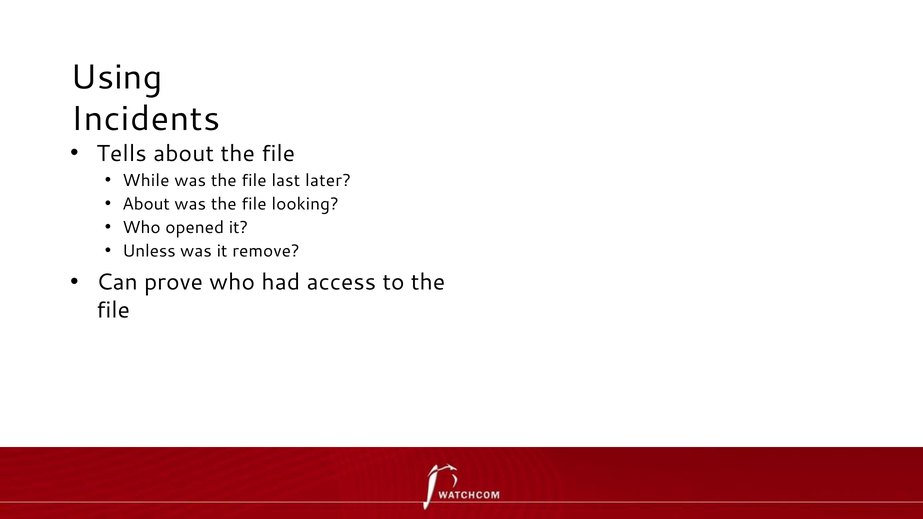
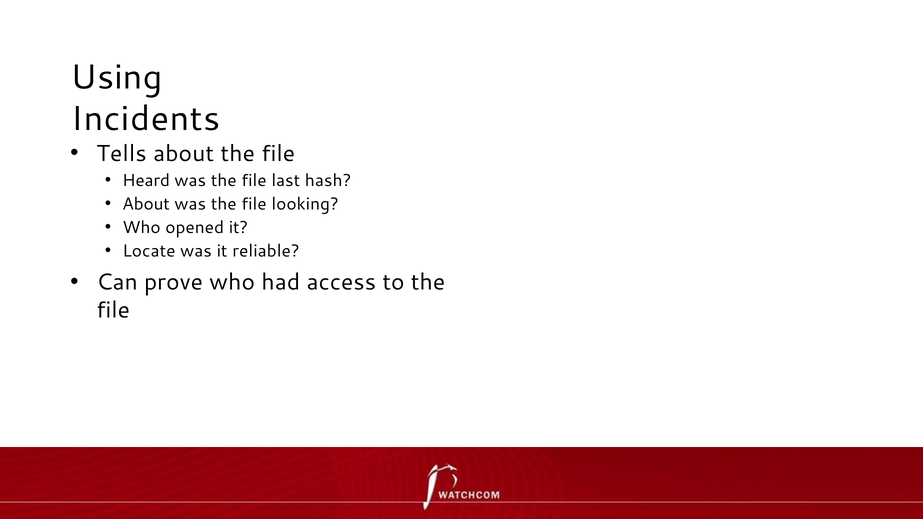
While: While -> Heard (146, 180)
later: later -> hash (328, 180)
Unless: Unless -> Locate (149, 251)
remove: remove -> reliable (266, 251)
